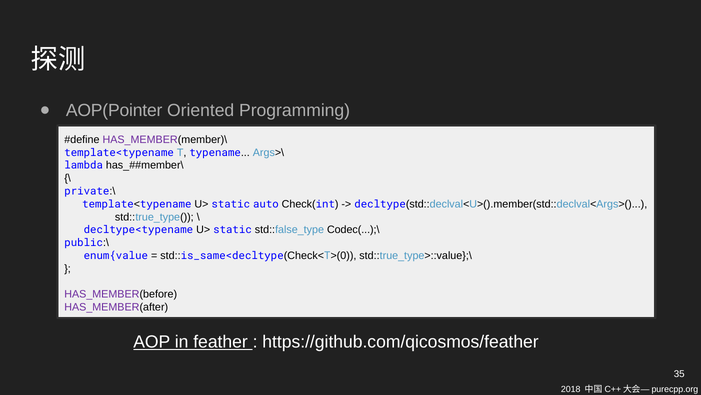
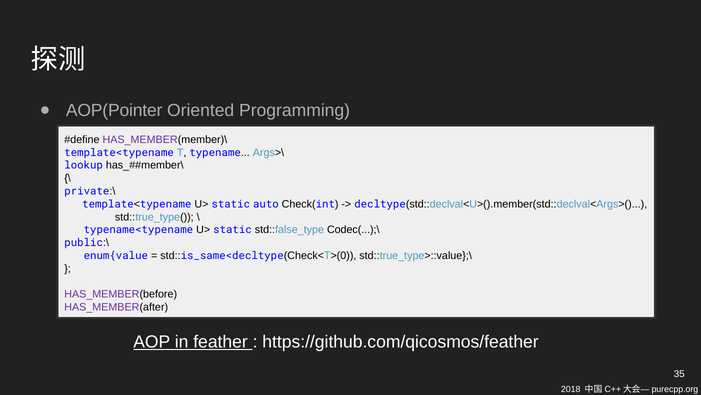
lambda: lambda -> lookup (84, 165)
decltype<typename: decltype<typename -> typename<typename (138, 229)
